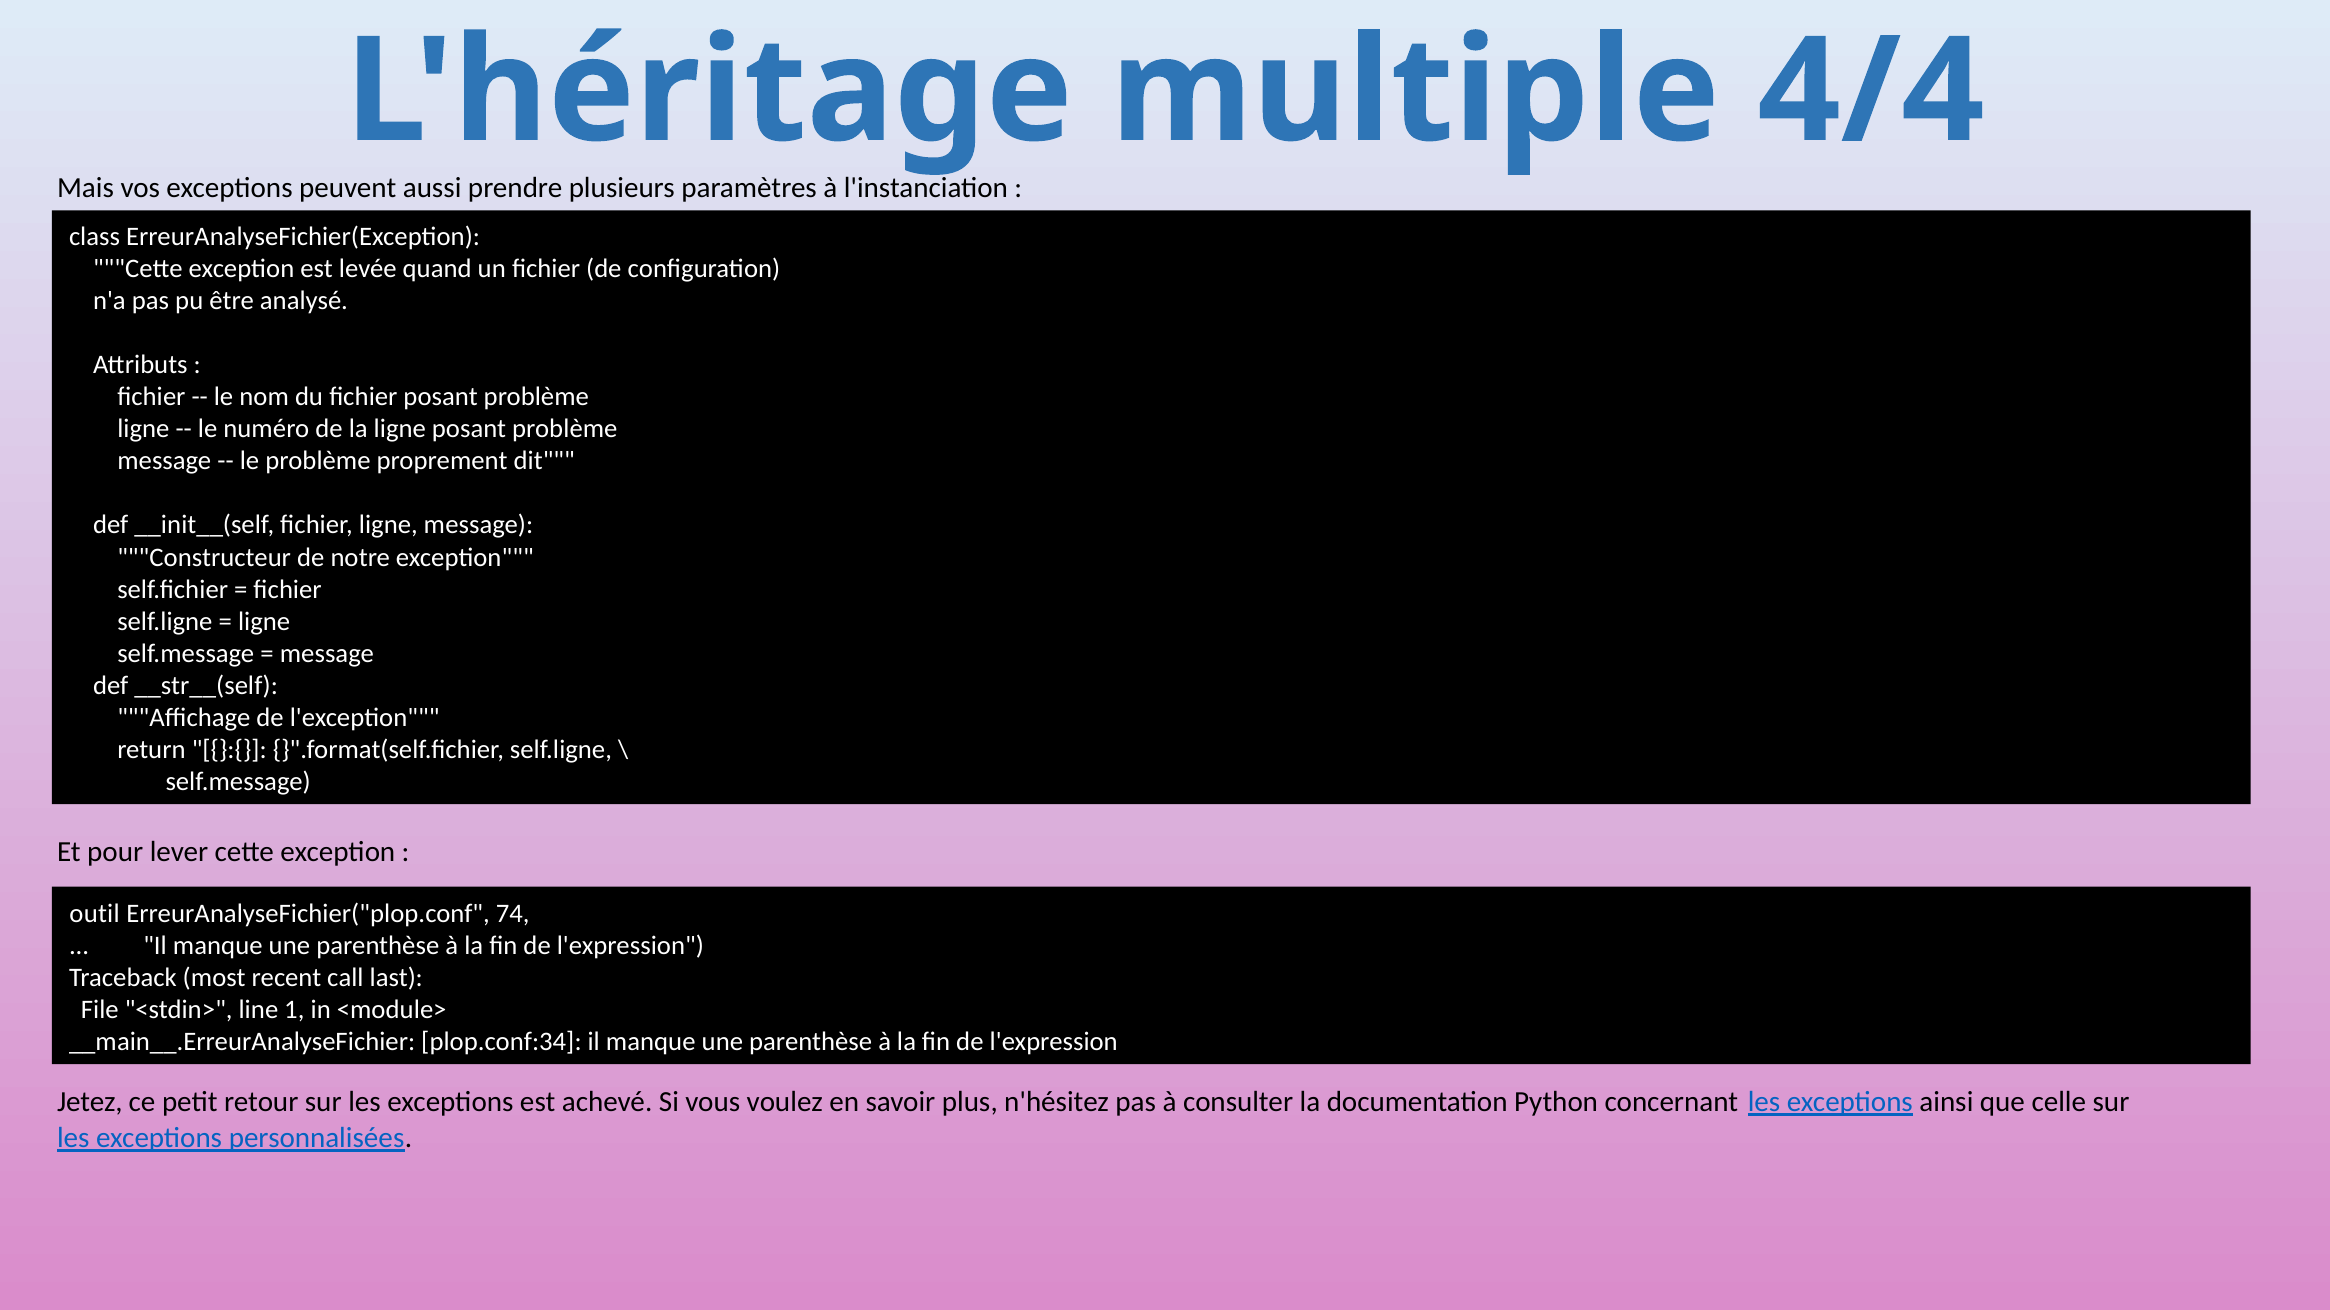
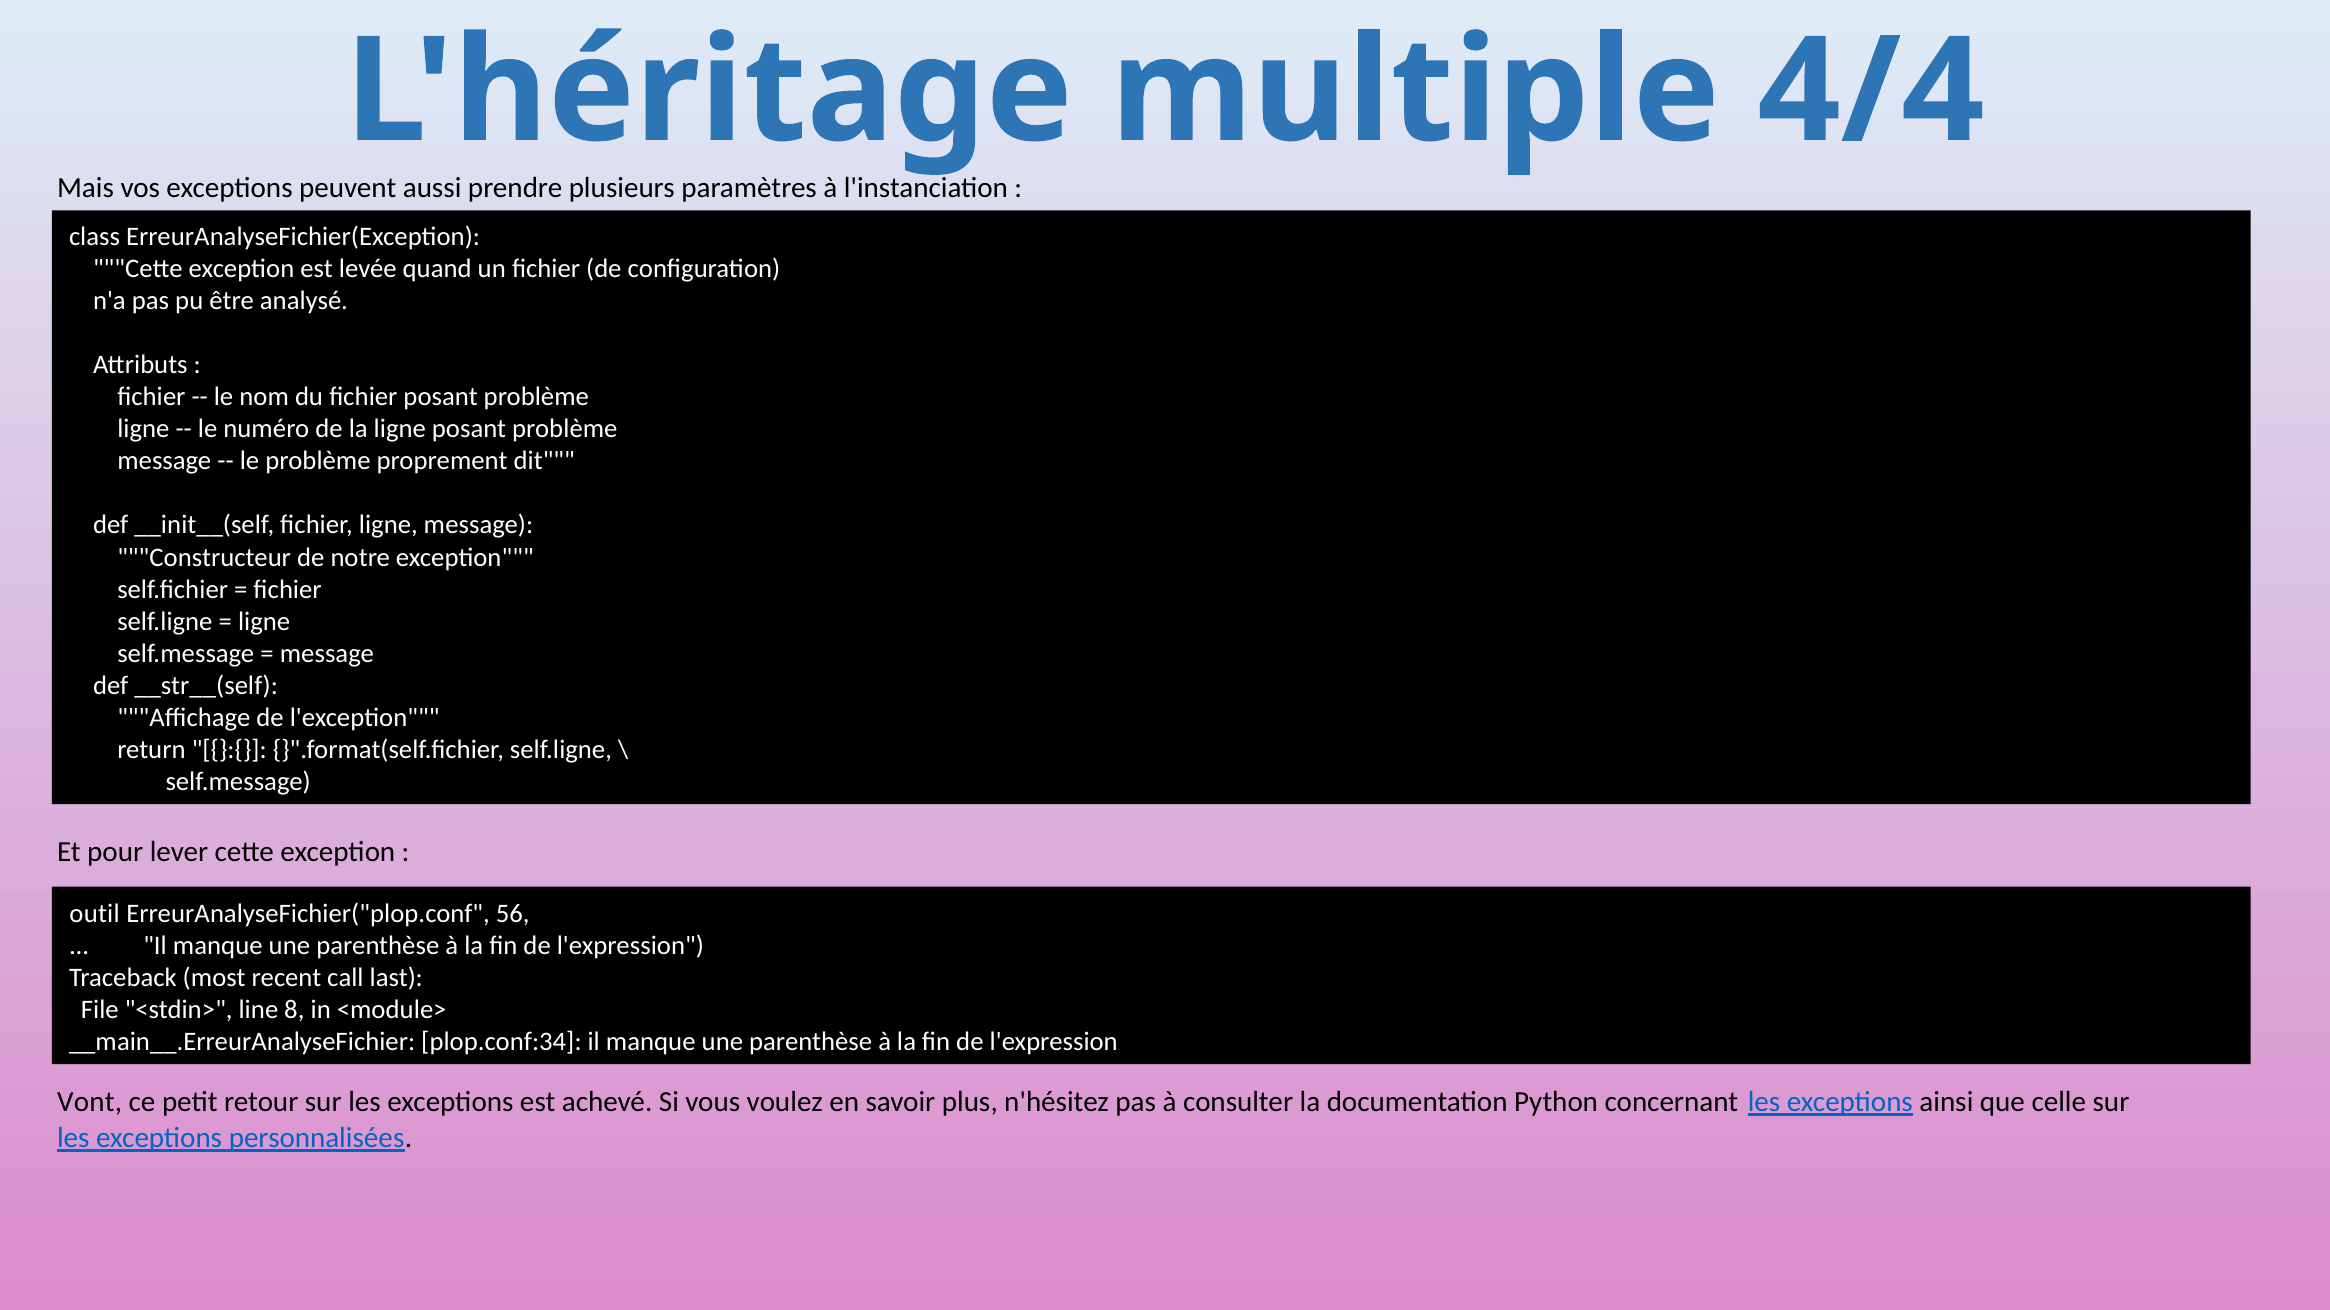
74: 74 -> 56 (513, 914)
1: 1 -> 8 (294, 1010)
Jetez: Jetez -> Vont (90, 1103)
